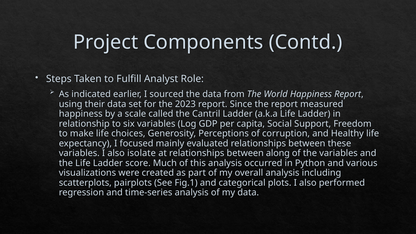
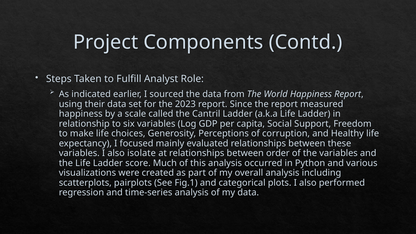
along: along -> order (278, 153)
